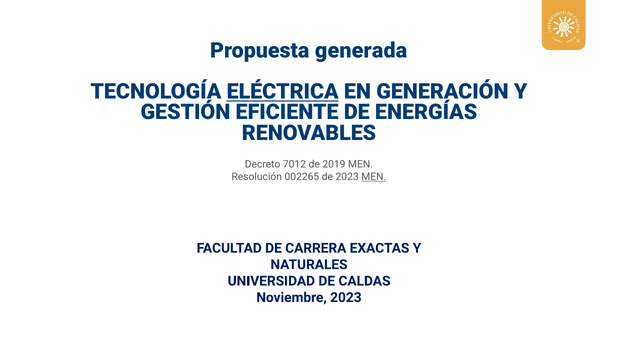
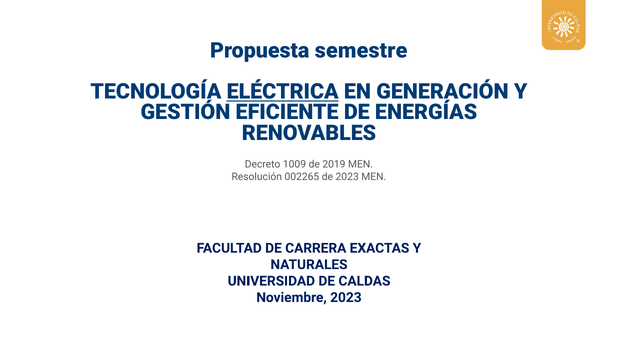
generada: generada -> semestre (361, 51)
7012: 7012 -> 1009 (294, 165)
MEN underline: present -> none (374, 177)
